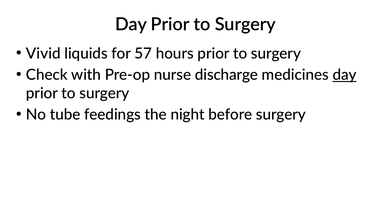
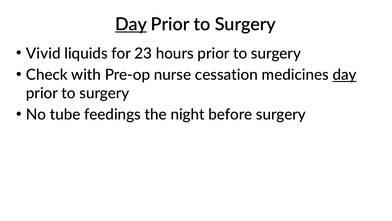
Day underline: none -> present (131, 24)
57: 57 -> 23 (143, 53)
discharge: discharge -> cessation (226, 75)
